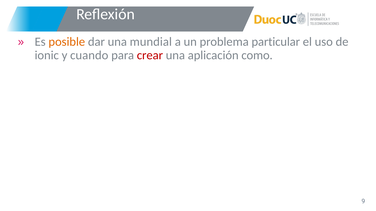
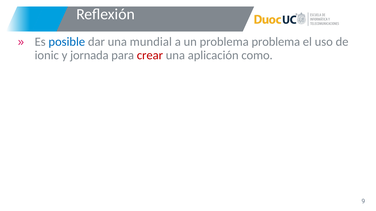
posible colour: orange -> blue (67, 42)
problema particular: particular -> problema (276, 42)
cuando: cuando -> jornada (89, 55)
